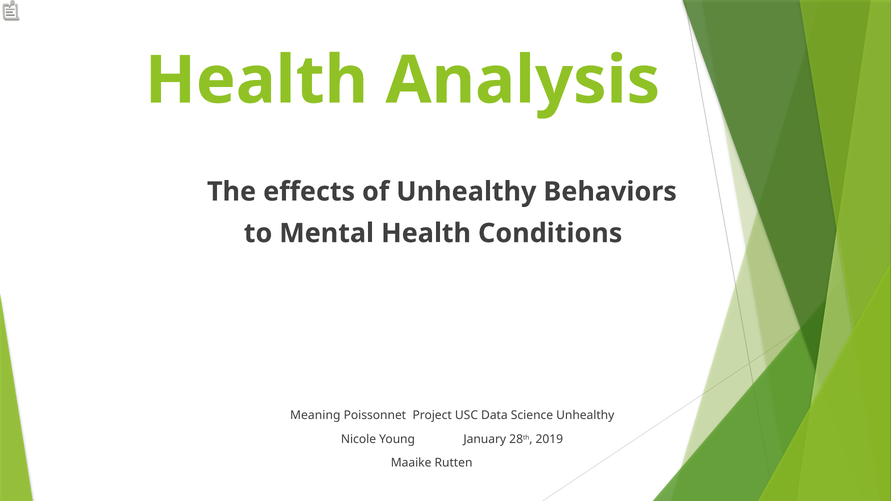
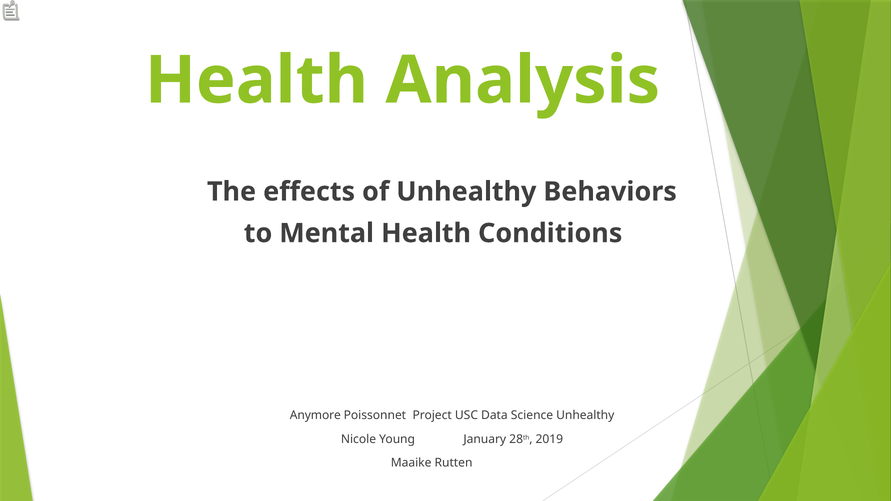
Meaning: Meaning -> Anymore (315, 415)
